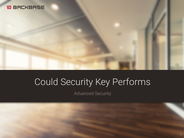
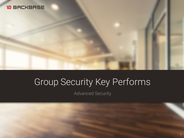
Could: Could -> Group (46, 82)
